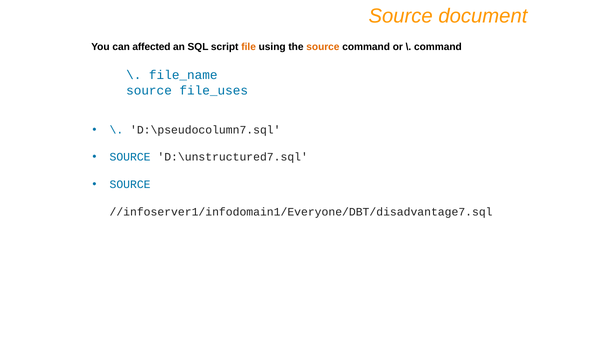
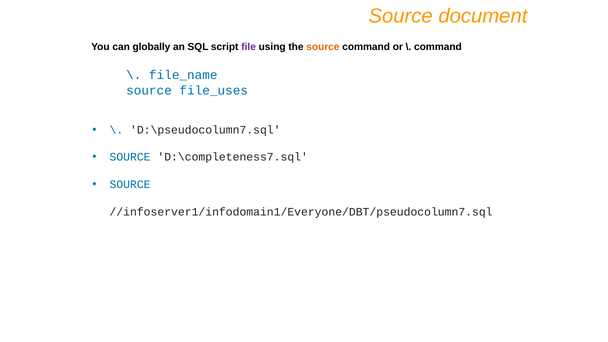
affected: affected -> globally (151, 47)
file colour: orange -> purple (249, 47)
D:\unstructured7.sql: D:\unstructured7.sql -> D:\completeness7.sql (233, 157)
//infoserver1/infodomain1/Everyone/DBT/disadvantage7.sql: //infoserver1/infodomain1/Everyone/DBT/disadvantage7.sql -> //infoserver1/infodomain1/Everyone/DBT/pseudocolumn7.sql (301, 212)
